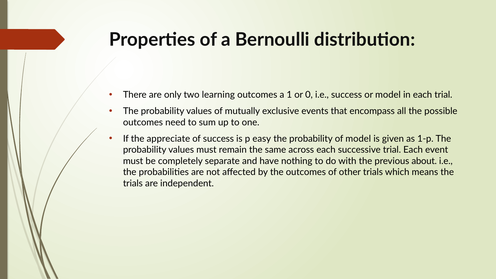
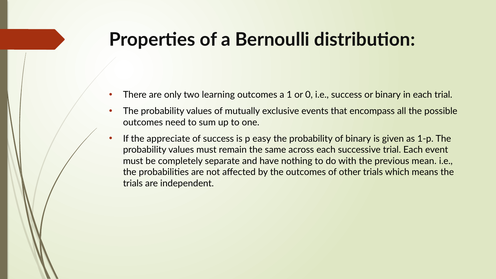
or model: model -> binary (388, 95)
of model: model -> binary (358, 139)
about: about -> mean (424, 161)
